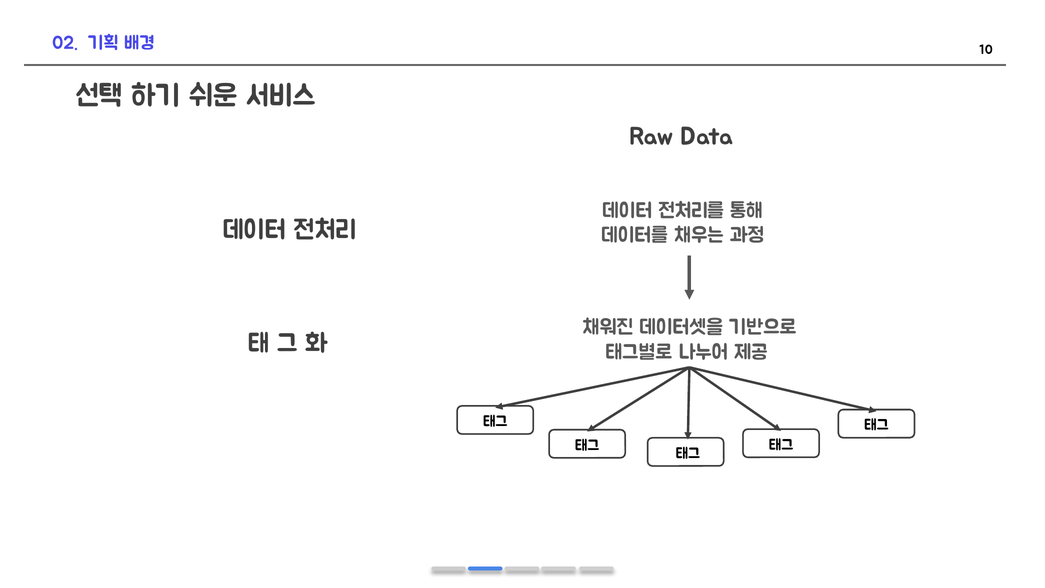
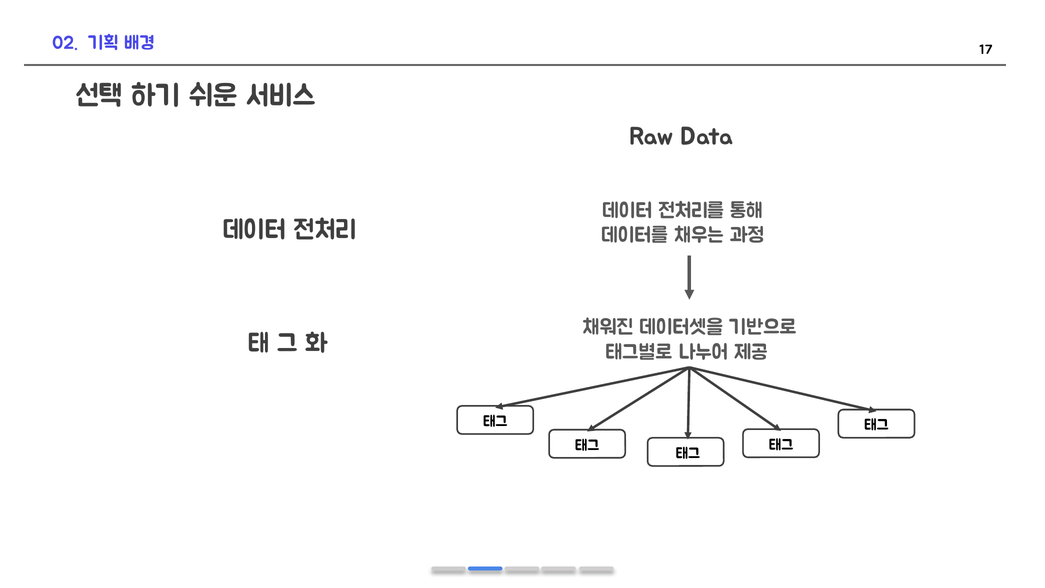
10: 10 -> 17 (986, 50)
